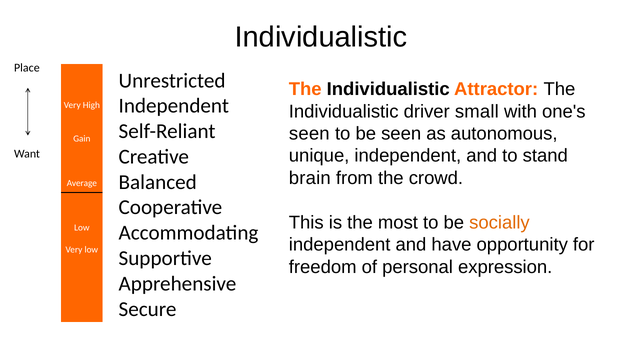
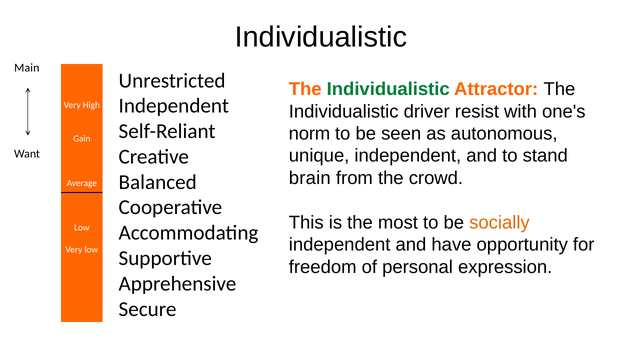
Place: Place -> Main (27, 68)
Individualistic colour: black -> green (388, 89)
small: small -> resist (477, 111)
seen: seen -> norm (309, 134)
